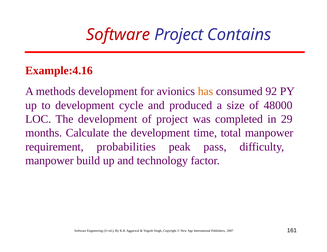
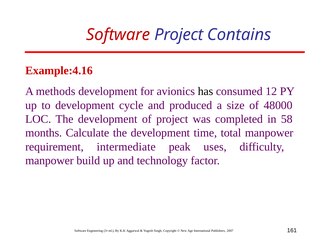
has colour: orange -> black (205, 92)
92: 92 -> 12 (271, 92)
29: 29 -> 58 (287, 119)
probabilities: probabilities -> intermediate (126, 147)
pass: pass -> uses (215, 147)
